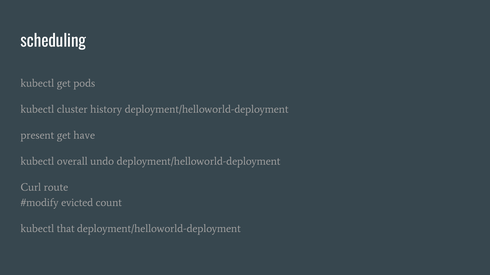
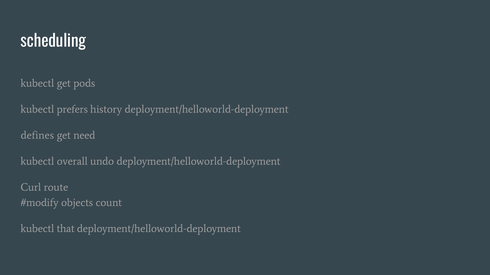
cluster: cluster -> prefers (72, 109)
present: present -> defines (37, 136)
have: have -> need (84, 136)
evicted: evicted -> objects (77, 203)
